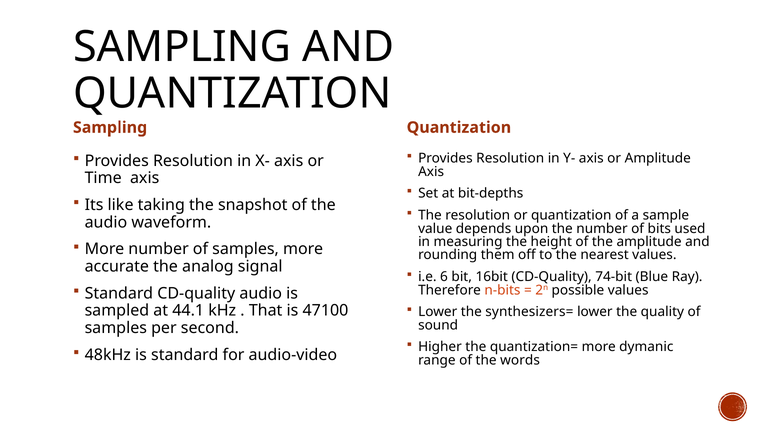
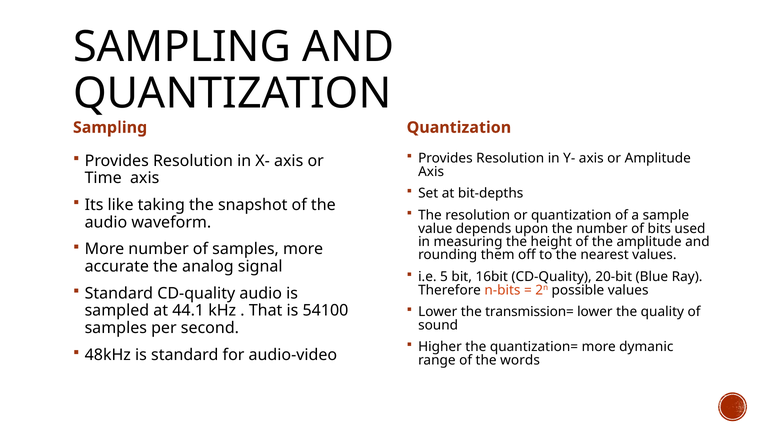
6: 6 -> 5 (444, 277)
74-bit: 74-bit -> 20-bit (614, 277)
synthesizers=: synthesizers= -> transmission= (530, 312)
47100: 47100 -> 54100 (325, 311)
